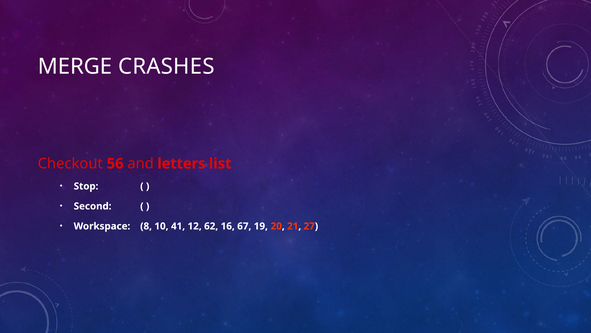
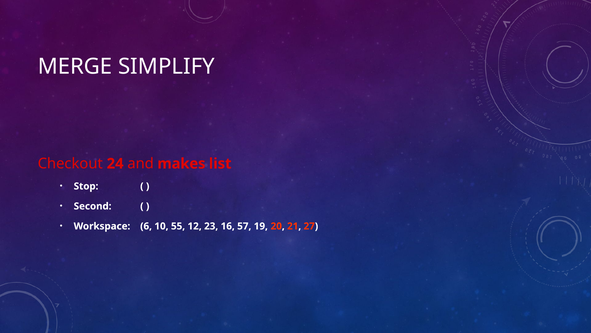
CRASHES: CRASHES -> SIMPLIFY (166, 66)
56: 56 -> 24 (115, 163)
letters: letters -> makes (181, 163)
8: 8 -> 6 (146, 226)
41: 41 -> 55 (178, 226)
62: 62 -> 23 (211, 226)
67: 67 -> 57 (244, 226)
